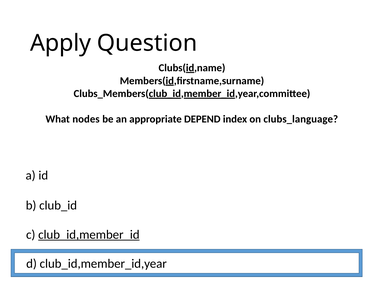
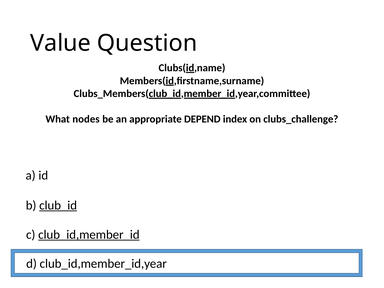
Apply: Apply -> Value (61, 43)
clubs_language: clubs_language -> clubs_challenge (301, 119)
club_id underline: none -> present (58, 205)
